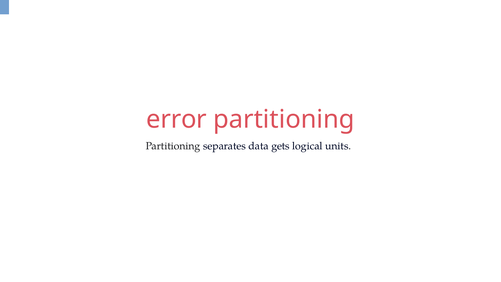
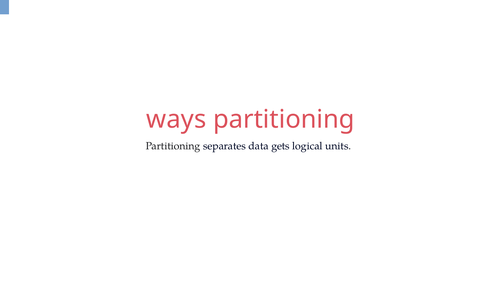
error: error -> ways (176, 119)
